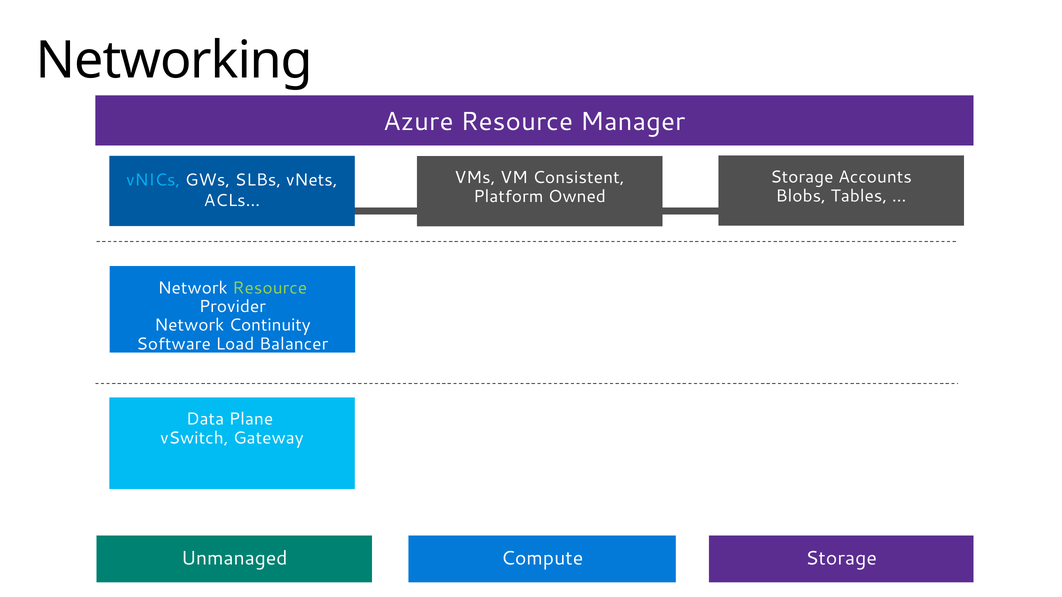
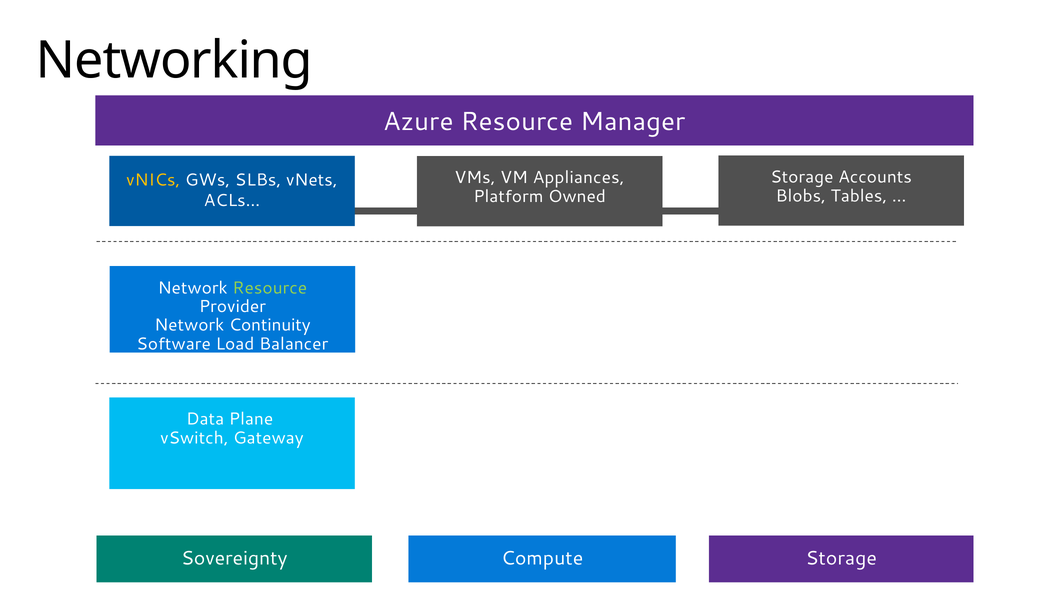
Consistent: Consistent -> Appliances (579, 178)
vNICs colour: light blue -> yellow (153, 180)
Unmanaged: Unmanaged -> Sovereignty (234, 559)
